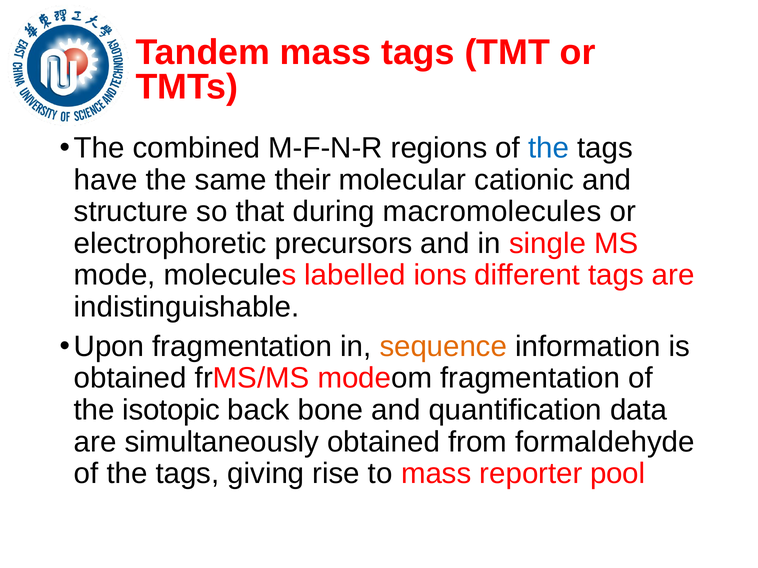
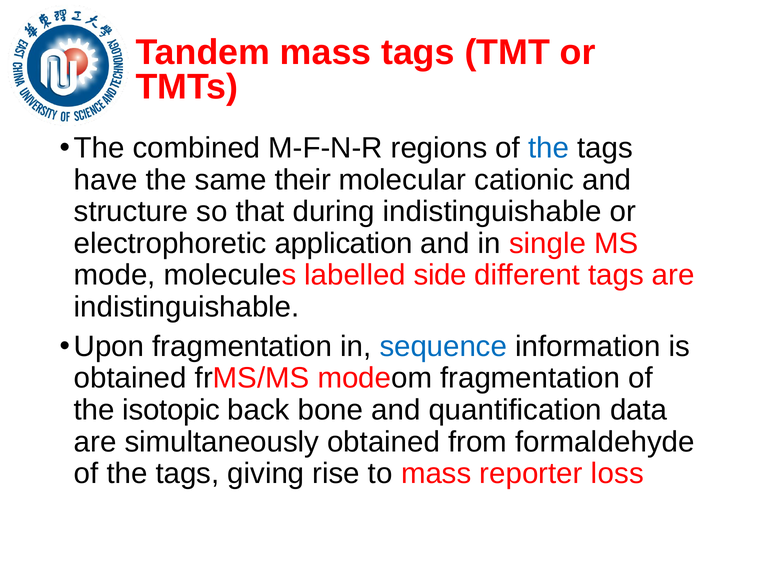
during macromolecules: macromolecules -> indistinguishable (492, 212)
precursors: precursors -> application (344, 244)
ions: ions -> side (440, 275)
sequence colour: orange -> blue (443, 347)
pool: pool -> loss (617, 474)
